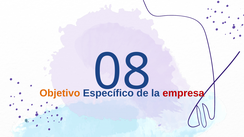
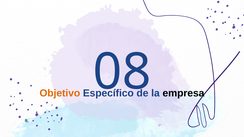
empresa colour: red -> black (183, 93)
